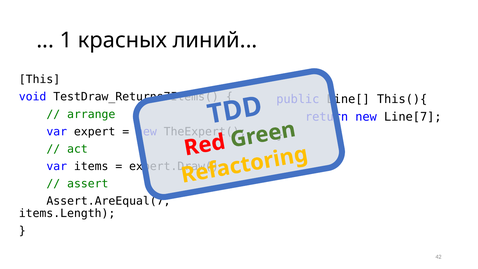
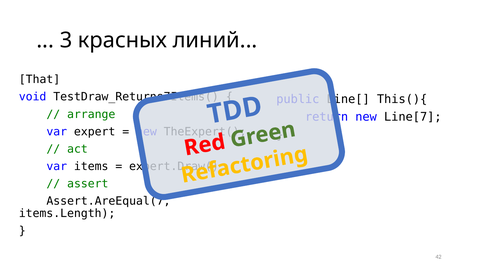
1: 1 -> 3 (66, 40)
This: This -> That (40, 79)
